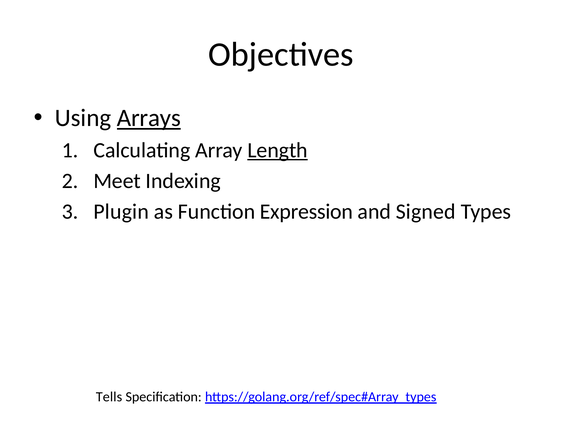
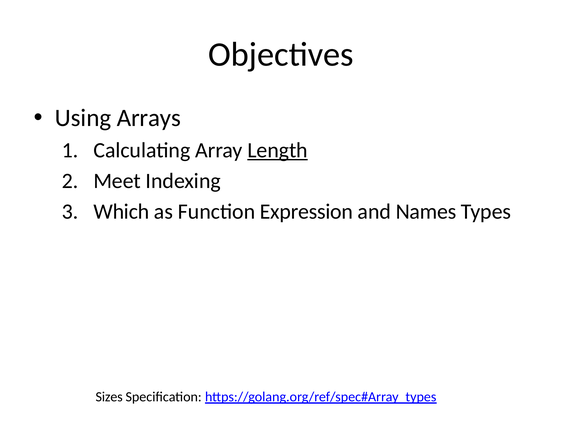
Arrays underline: present -> none (149, 118)
Plugin: Plugin -> Which (121, 211)
Signed: Signed -> Names (426, 211)
Tells: Tells -> Sizes (109, 396)
